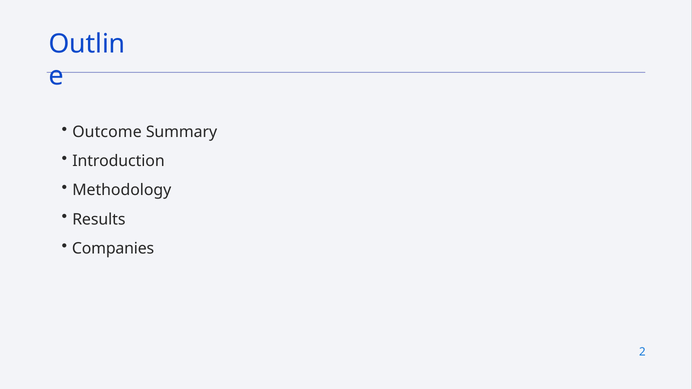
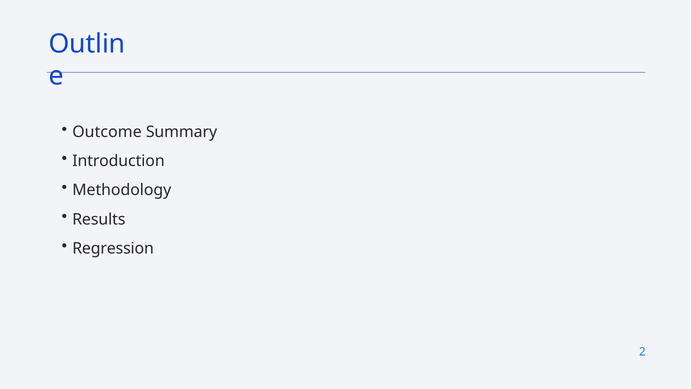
Companies: Companies -> Regression (113, 249)
